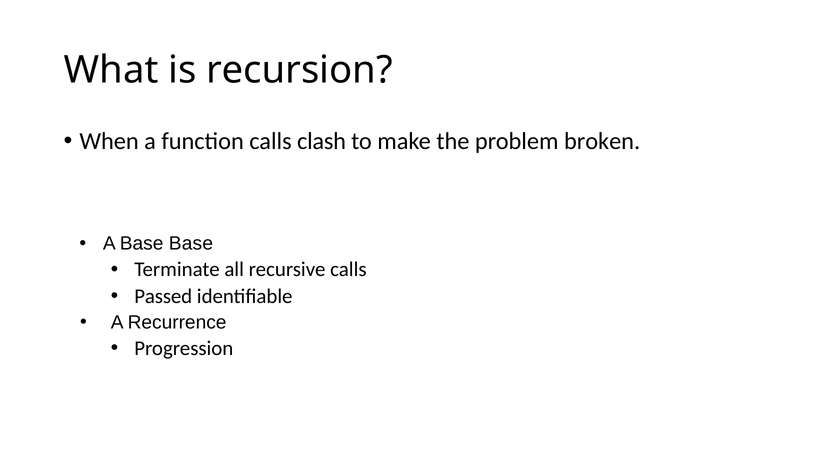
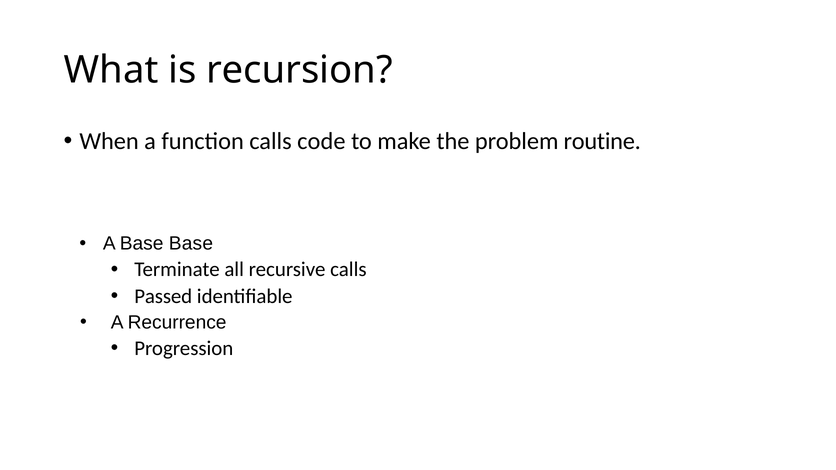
clash: clash -> code (321, 141)
broken: broken -> routine (602, 141)
